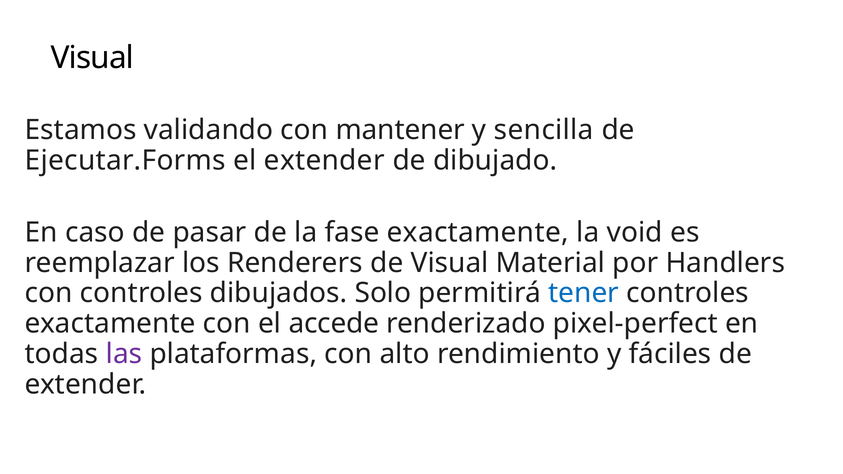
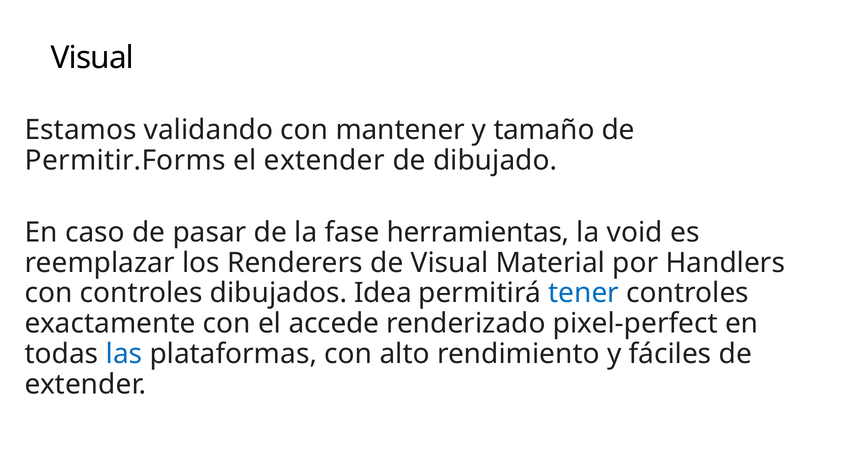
sencilla: sencilla -> tamaño (544, 130)
Ejecutar.Forms: Ejecutar.Forms -> Permitir.Forms (125, 161)
fase exactamente: exactamente -> herramientas (478, 233)
Solo: Solo -> Idea (383, 293)
las colour: purple -> blue (124, 354)
